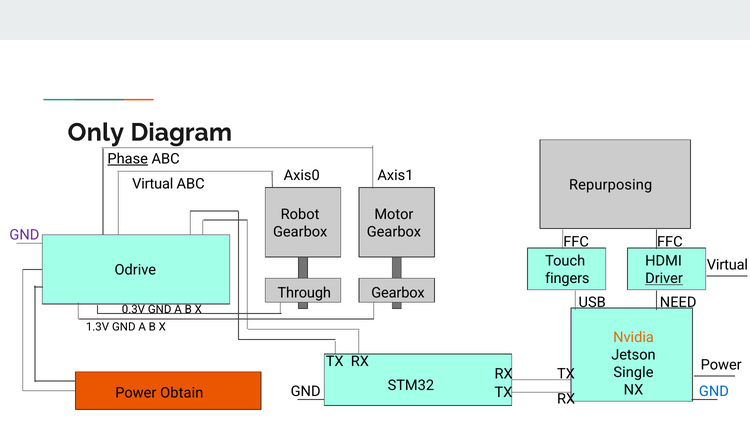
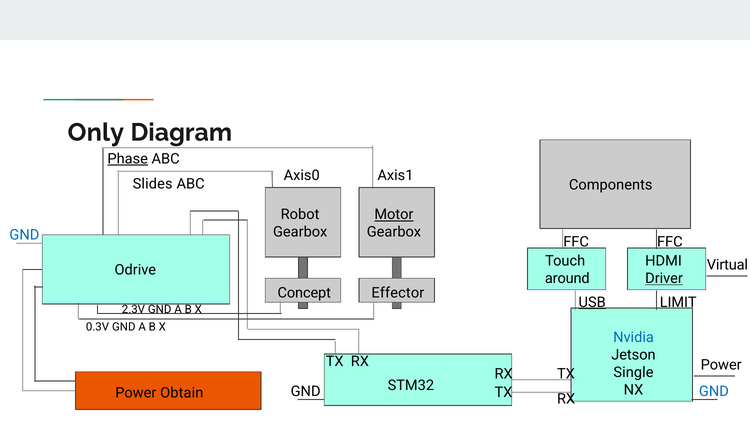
Virtual: Virtual -> Slides (153, 184)
Repurposing: Repurposing -> Components (611, 185)
Motor underline: none -> present (394, 215)
GND colour: purple -> blue (24, 235)
fingers: fingers -> around (567, 278)
Through: Through -> Concept (304, 293)
Gearbox: Gearbox -> Effector (398, 293)
USB underline: none -> present (592, 302)
NEED: NEED -> LIMIT (678, 302)
0.3V: 0.3V -> 2.3V (133, 309)
1.3V: 1.3V -> 0.3V (98, 327)
Nvidia colour: orange -> blue (634, 337)
